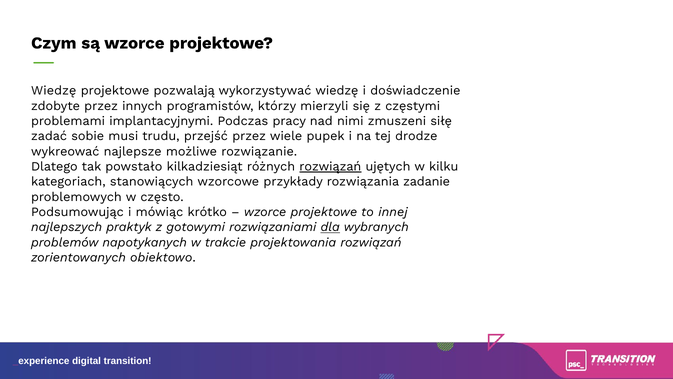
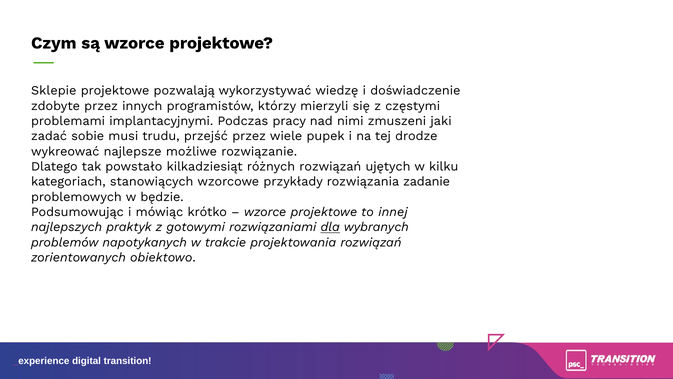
Wiedzę: Wiedzę -> Sklepie (54, 91)
siłę: siłę -> jaki (441, 121)
rozwiązań underline: present -> none (330, 166)
często: często -> będzie (162, 197)
